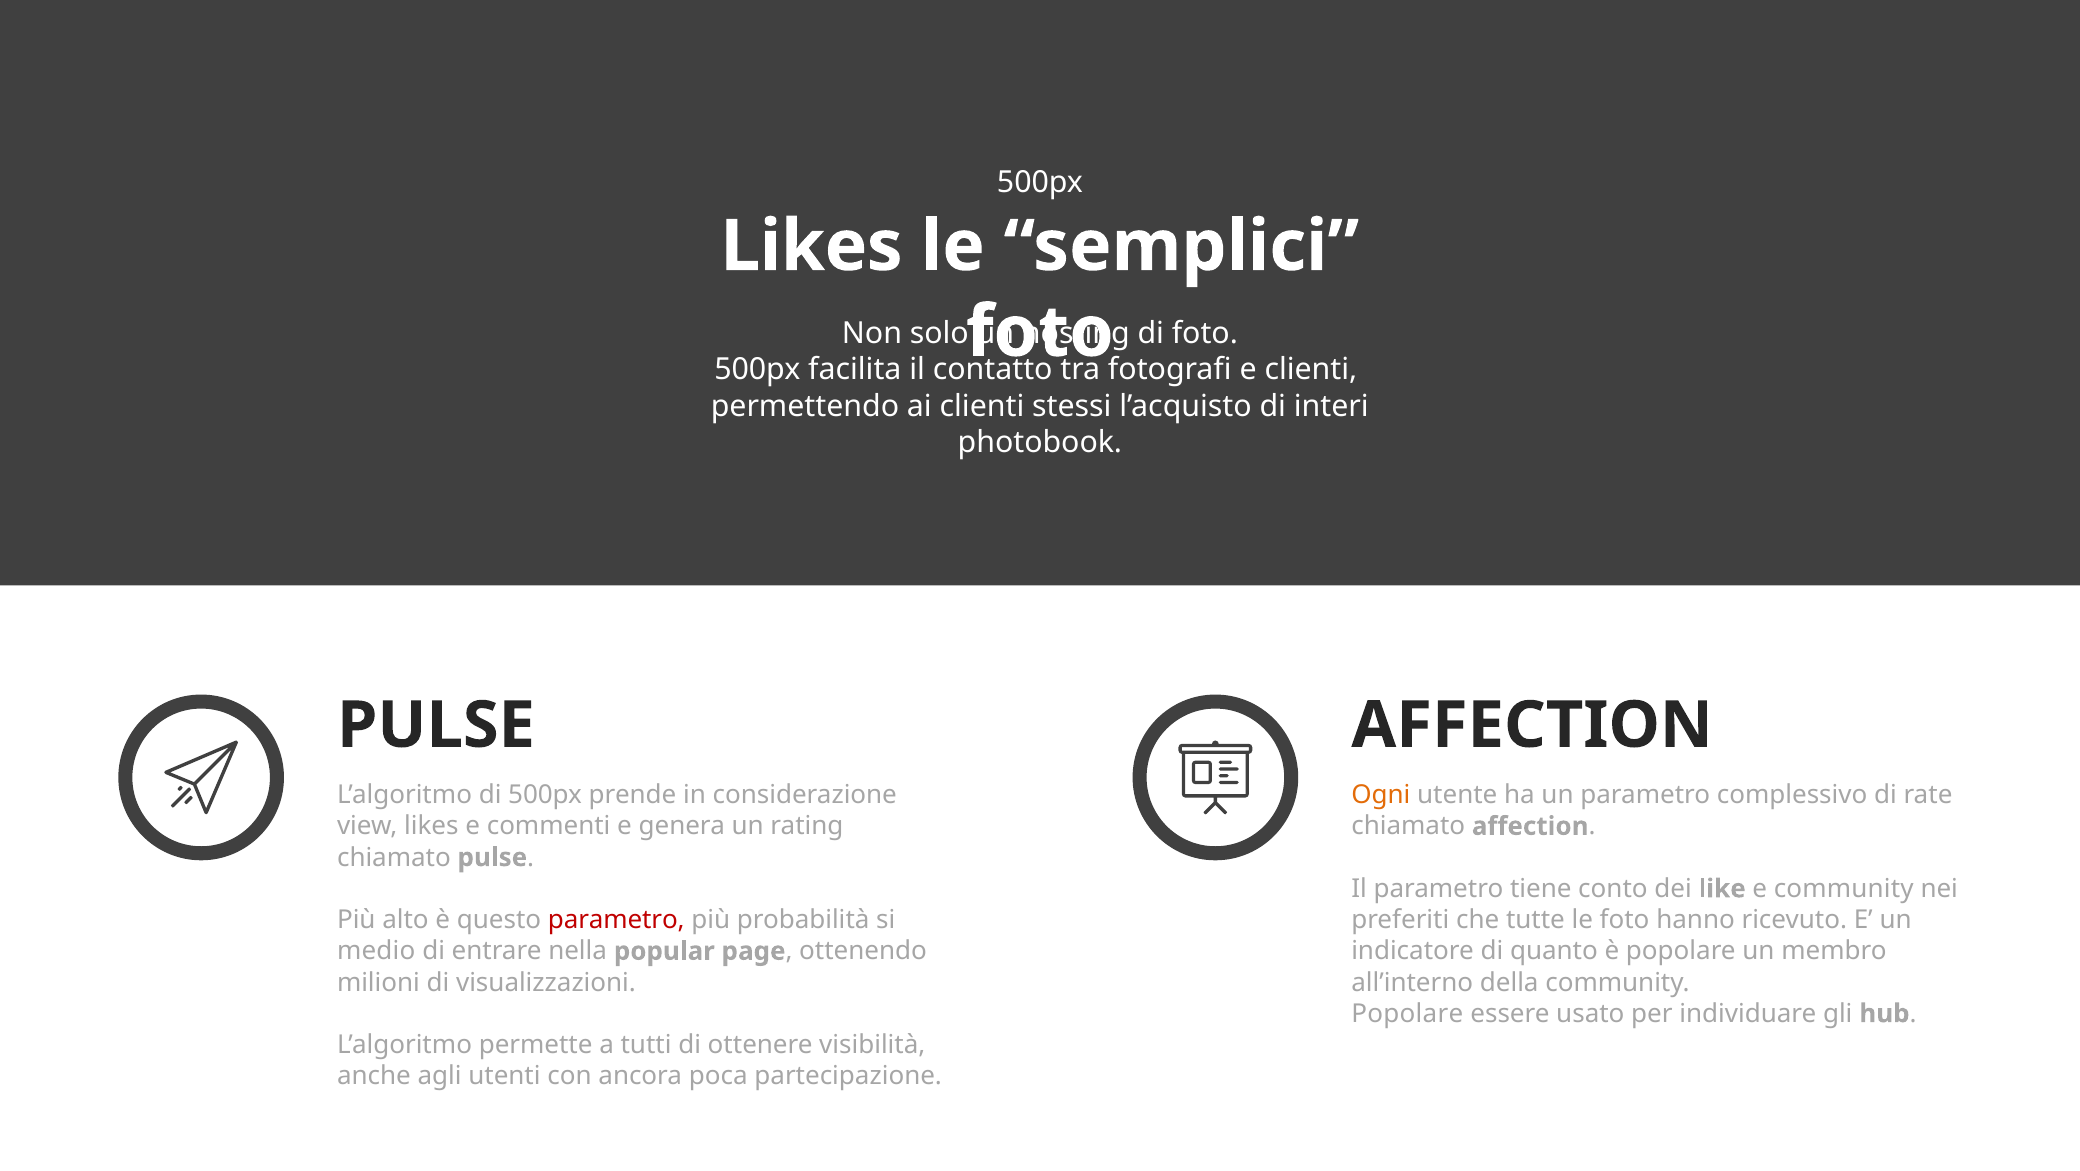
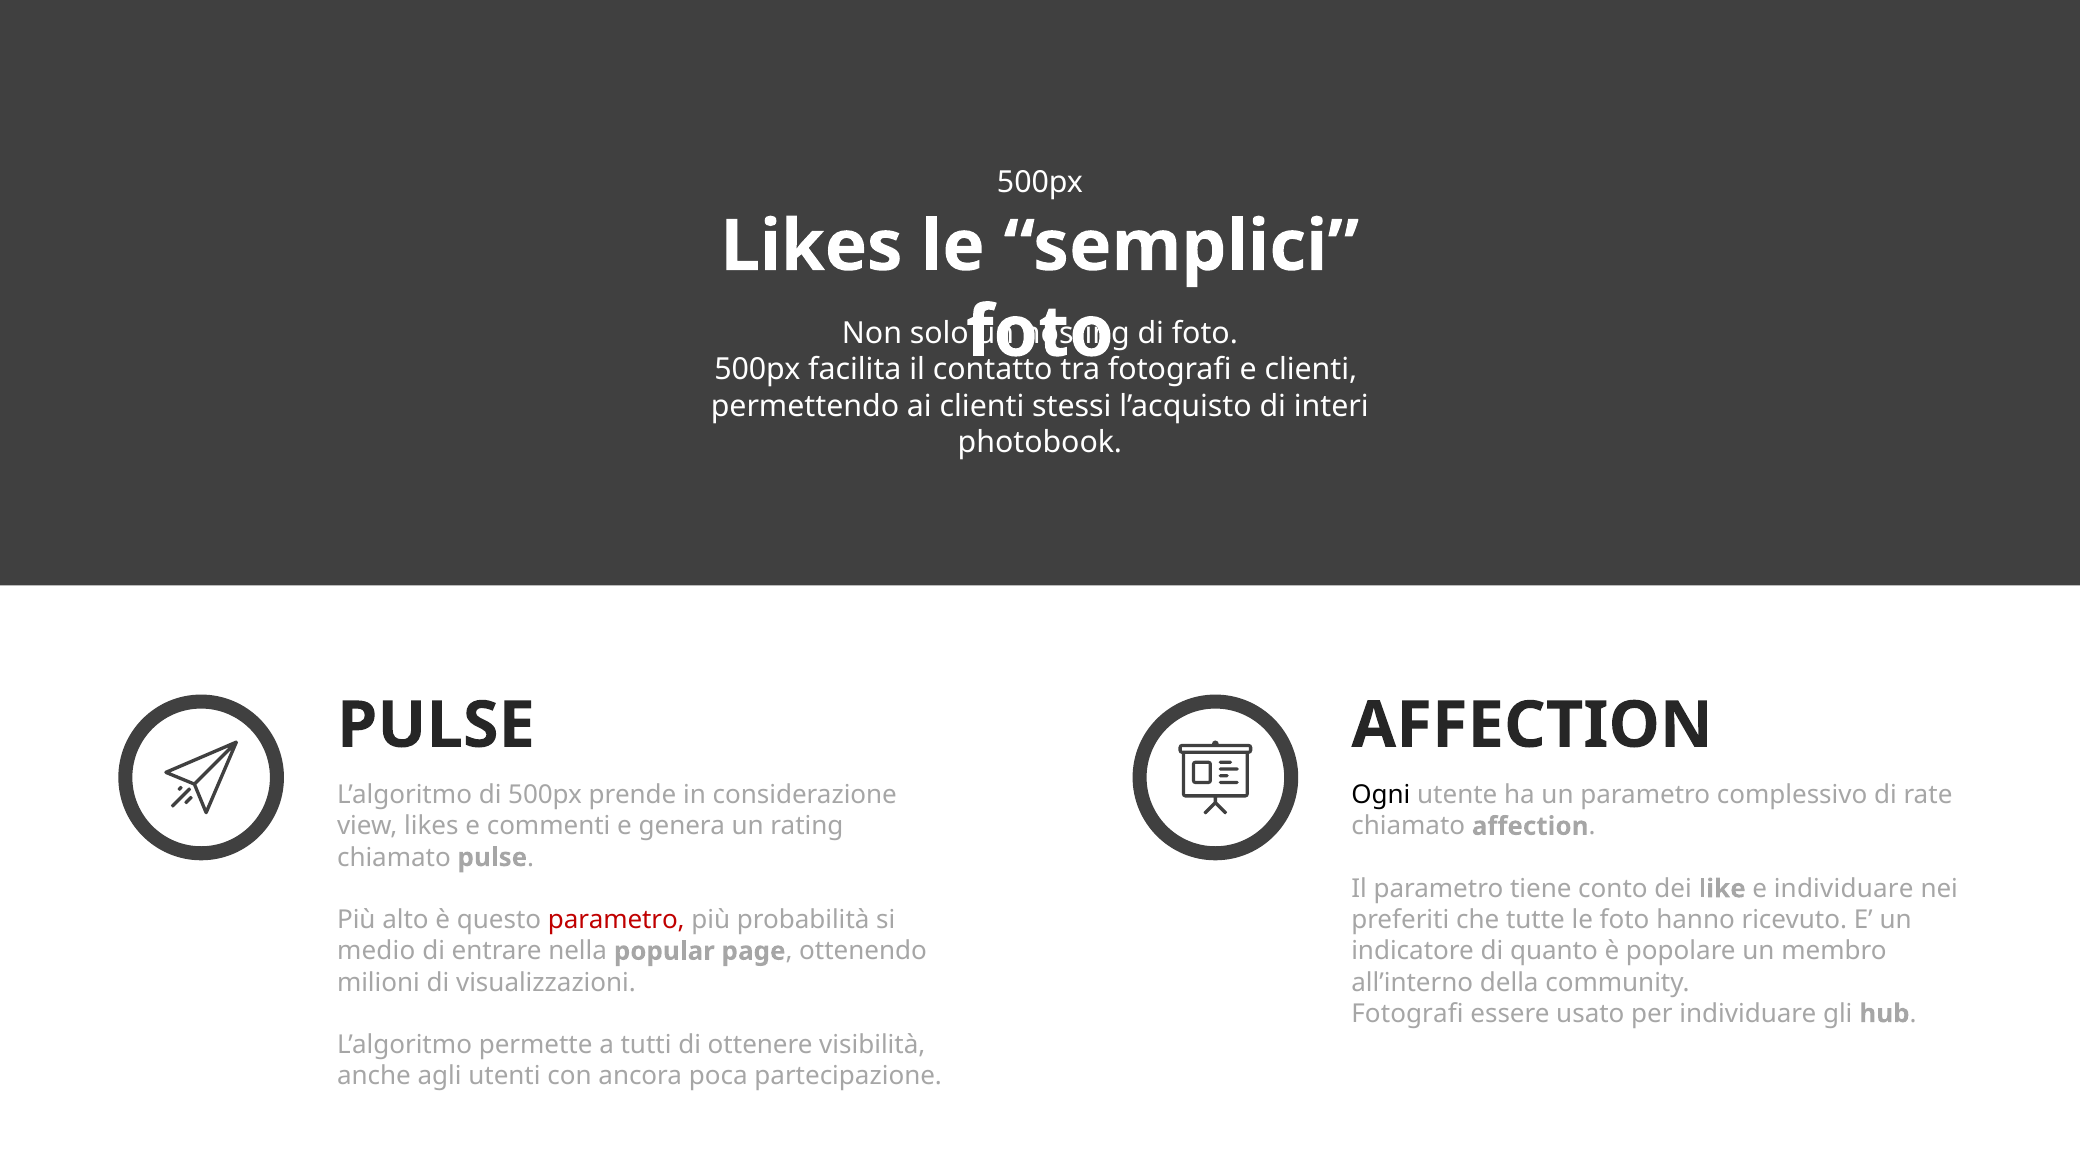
Ogni colour: orange -> black (1381, 795)
e community: community -> individuare (1844, 888)
Popolare: Popolare -> Fotografi (1407, 1013)
